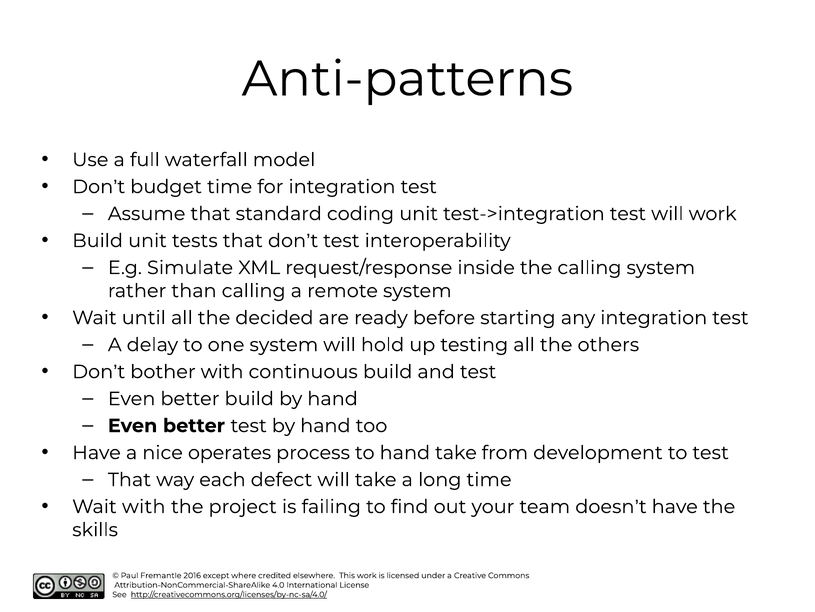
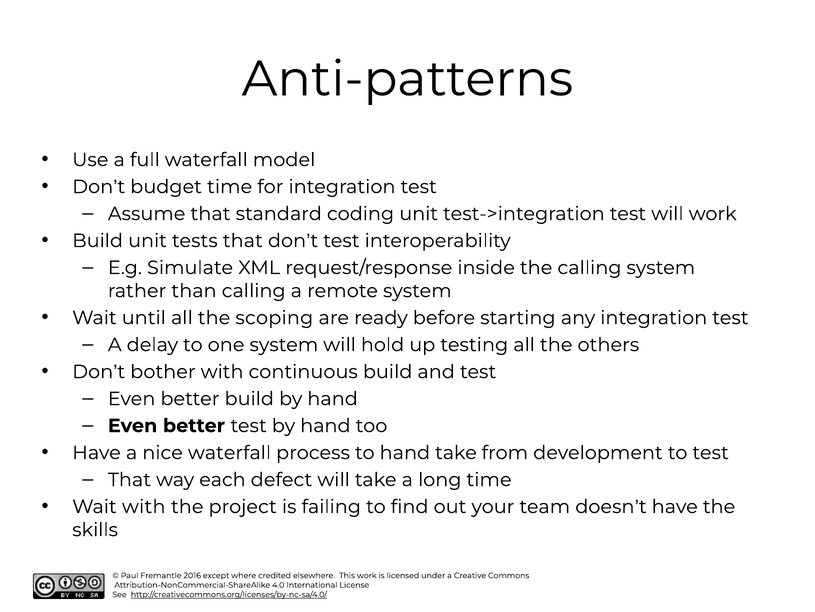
decided: decided -> scoping (274, 317)
nice operates: operates -> waterfall (230, 452)
